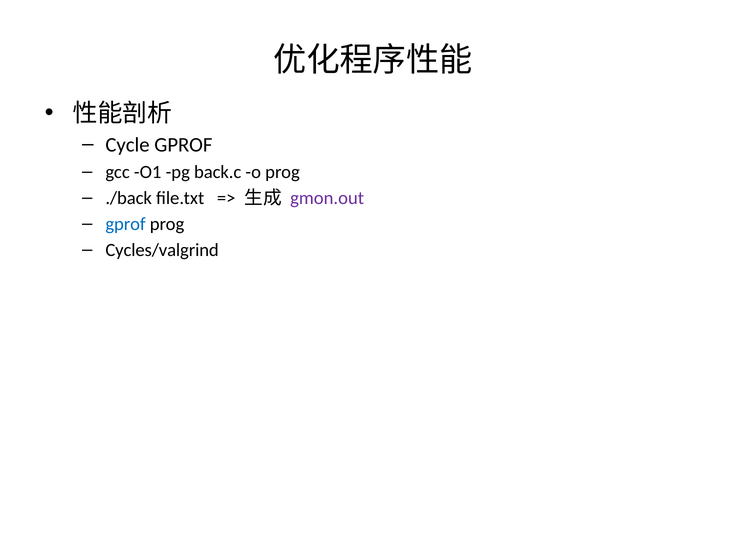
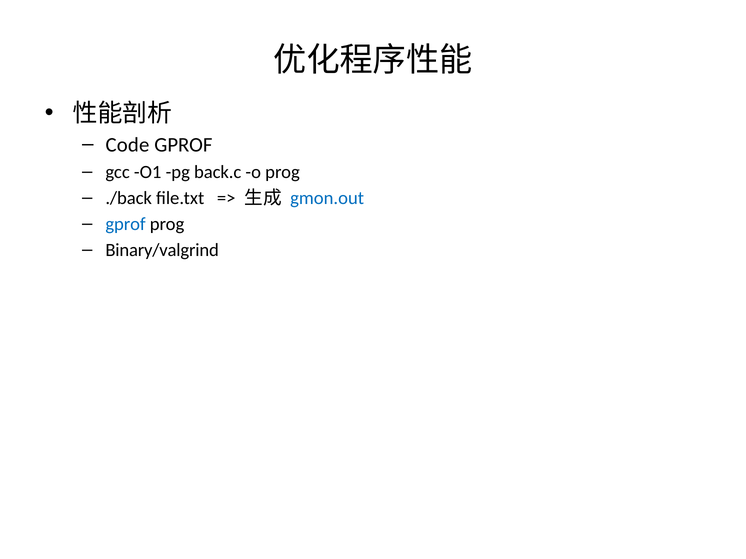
Cycle: Cycle -> Code (127, 145)
gmon.out colour: purple -> blue (327, 198)
Cycles/valgrind: Cycles/valgrind -> Binary/valgrind (162, 250)
